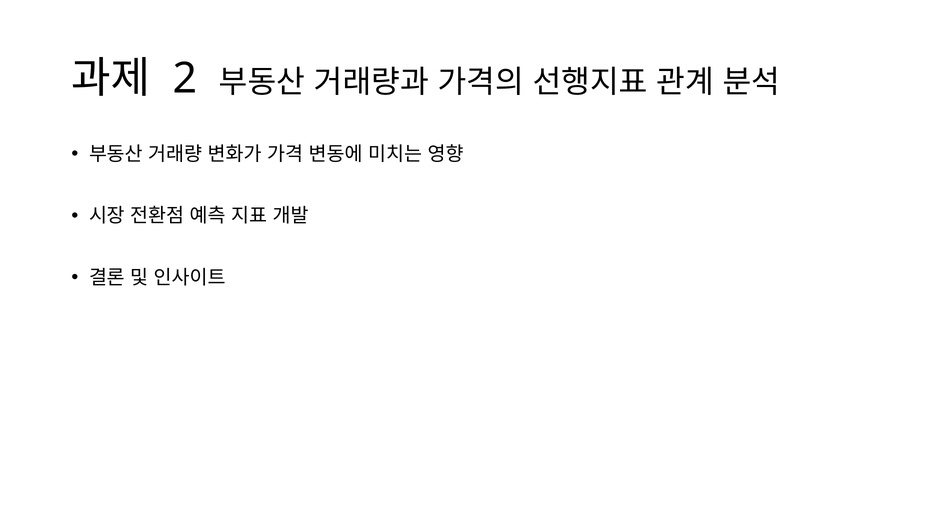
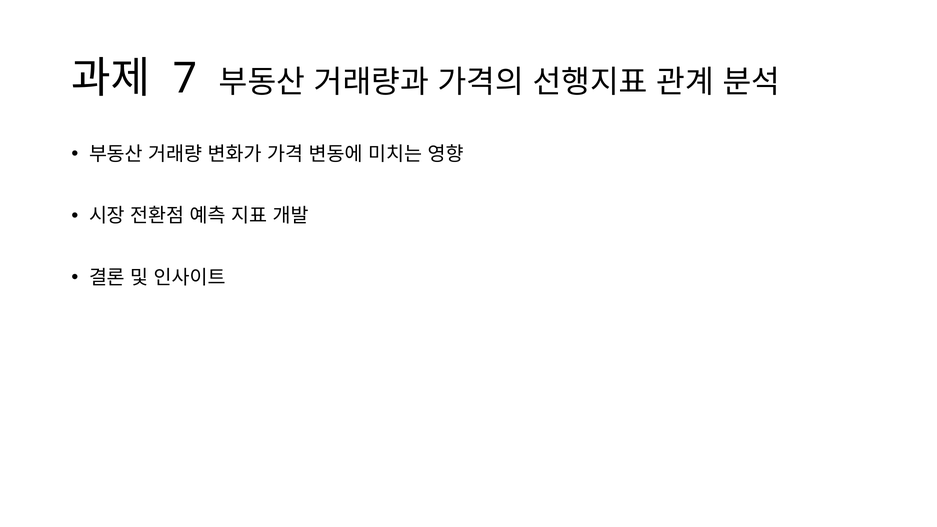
2: 2 -> 7 (185, 79)
